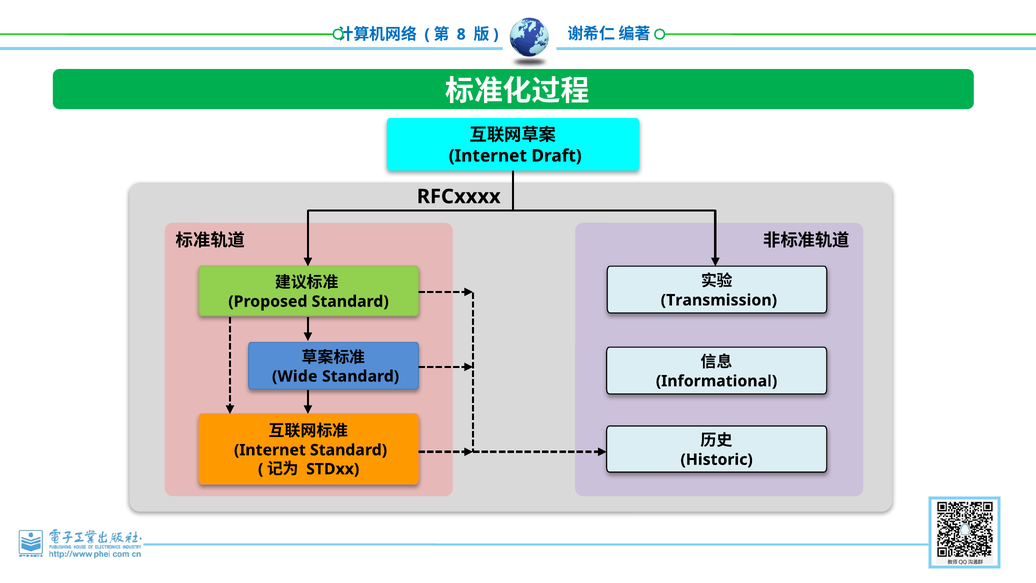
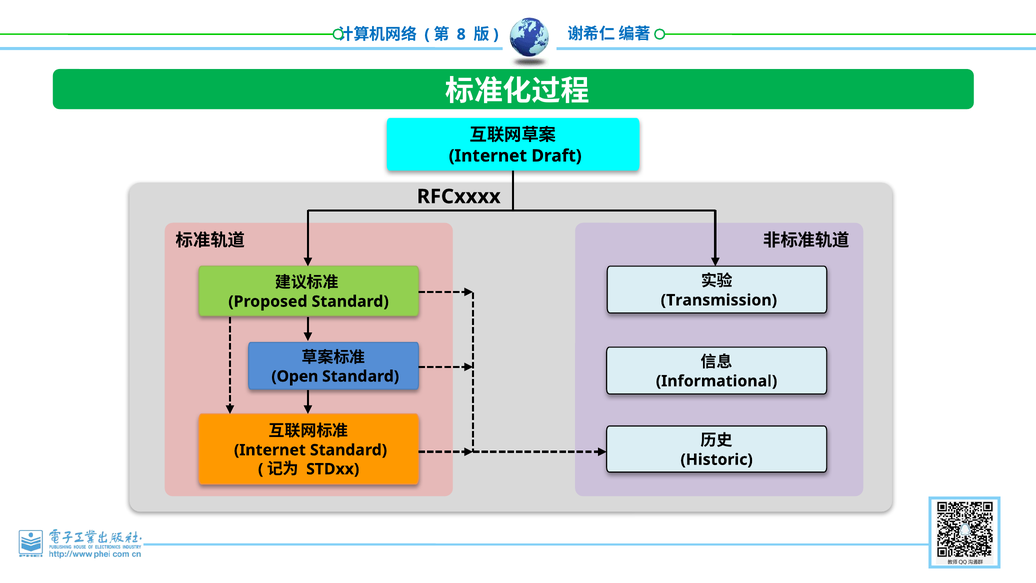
Wide: Wide -> Open (295, 376)
